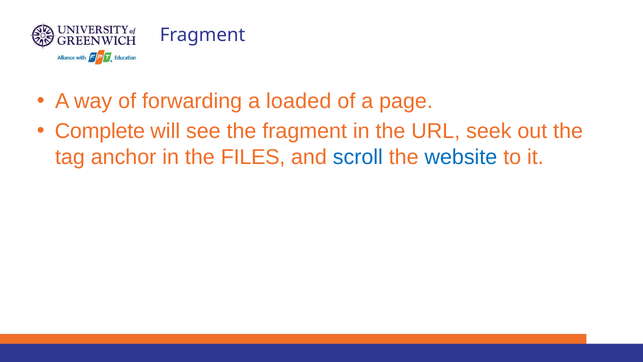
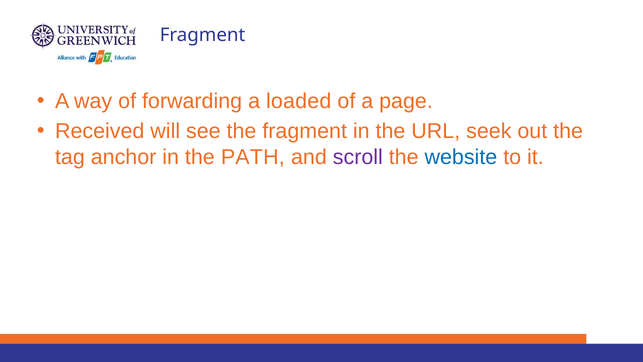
Complete: Complete -> Received (100, 131)
FILES: FILES -> PATH (253, 157)
scroll colour: blue -> purple (358, 157)
